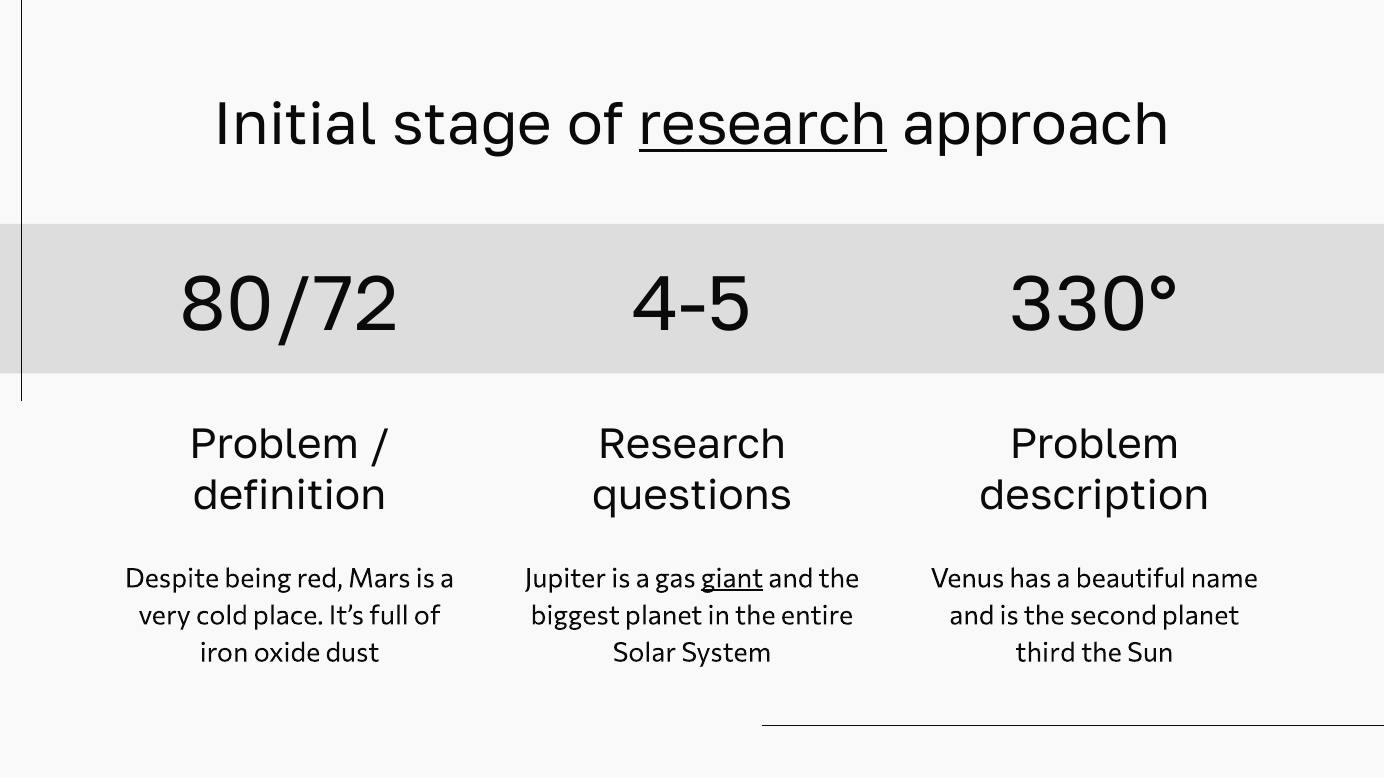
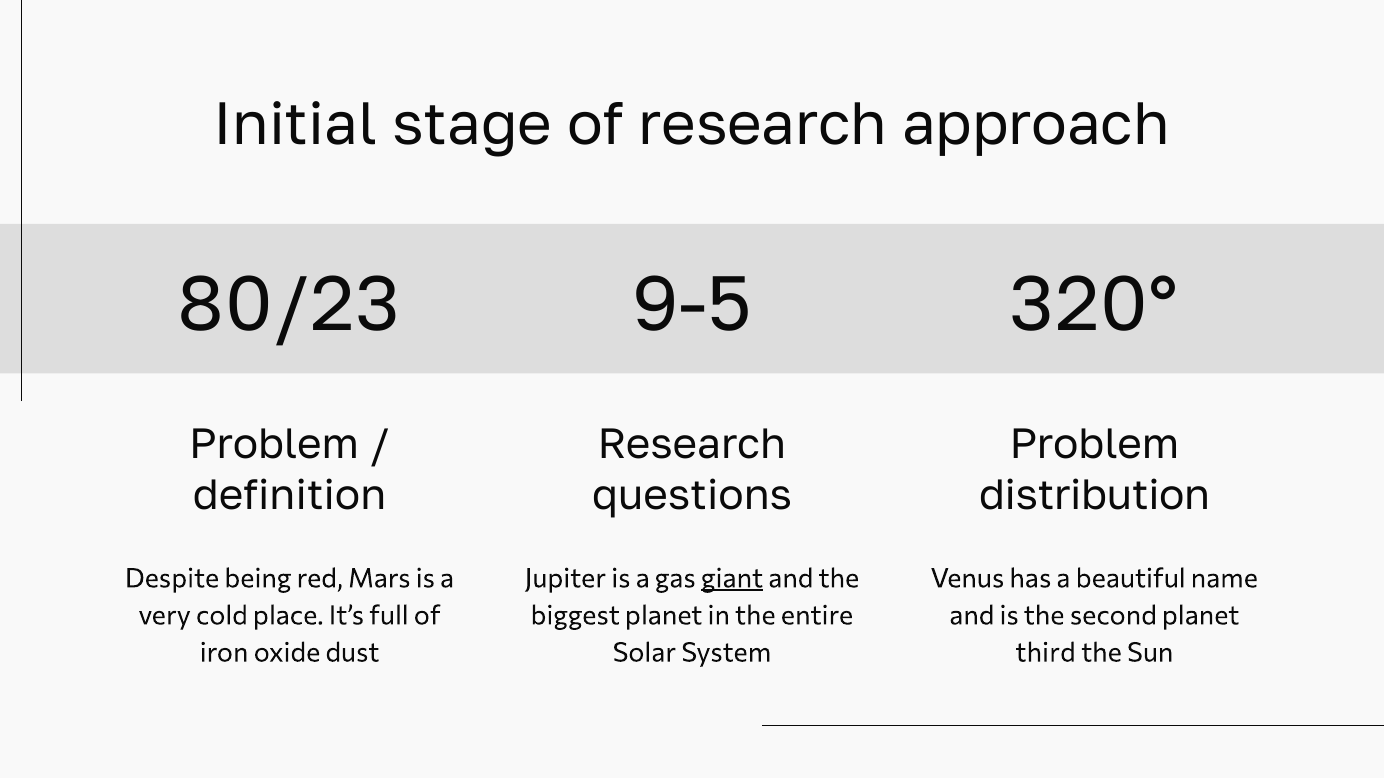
research underline: present -> none (763, 125)
80/72: 80/72 -> 80/23 (289, 305)
4-5: 4-5 -> 9-5 (692, 305)
330°: 330° -> 320° (1094, 305)
description: description -> distribution (1095, 496)
